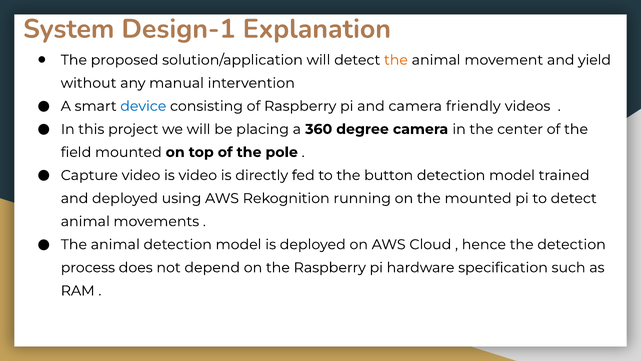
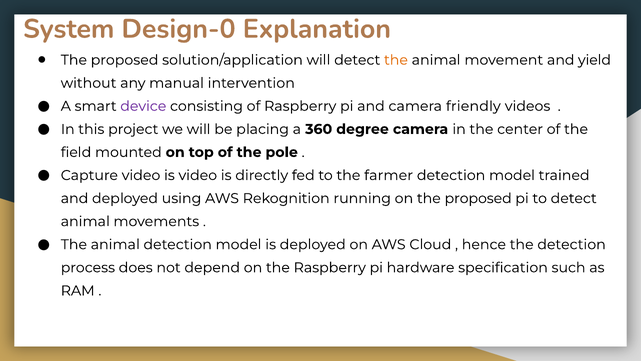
Design-1: Design-1 -> Design-0 (179, 29)
device colour: blue -> purple (143, 106)
button: button -> farmer (389, 175)
on the mounted: mounted -> proposed (478, 198)
